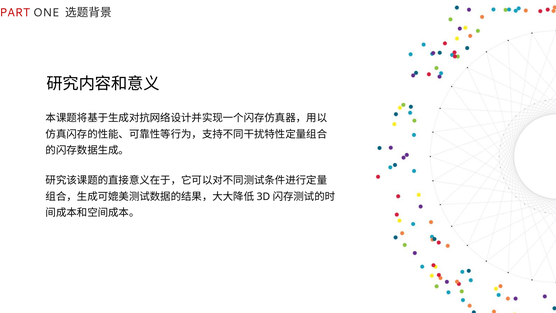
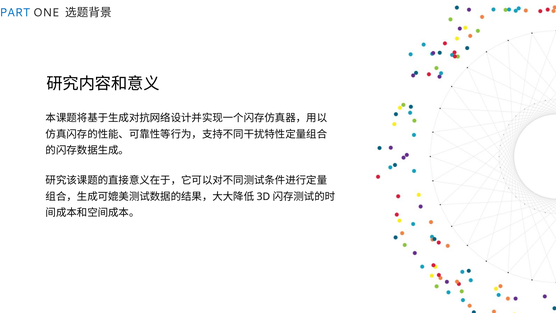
PART colour: red -> blue (15, 13)
